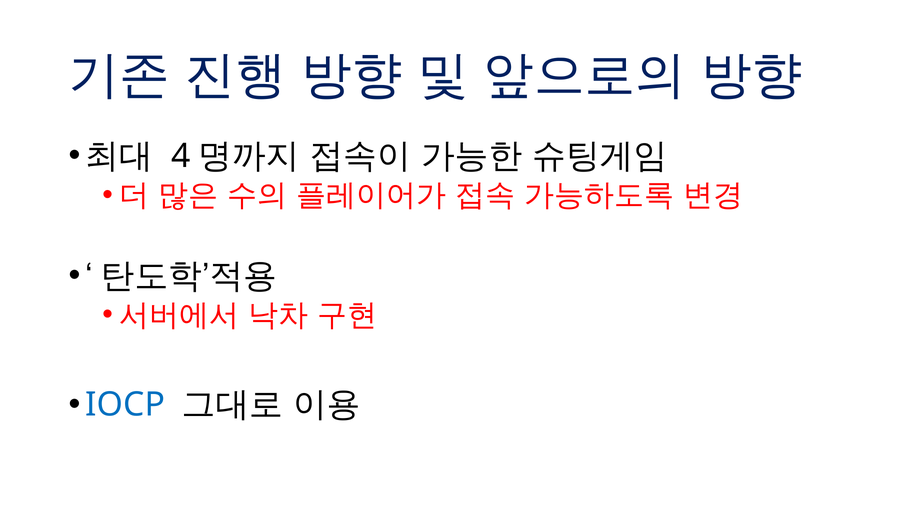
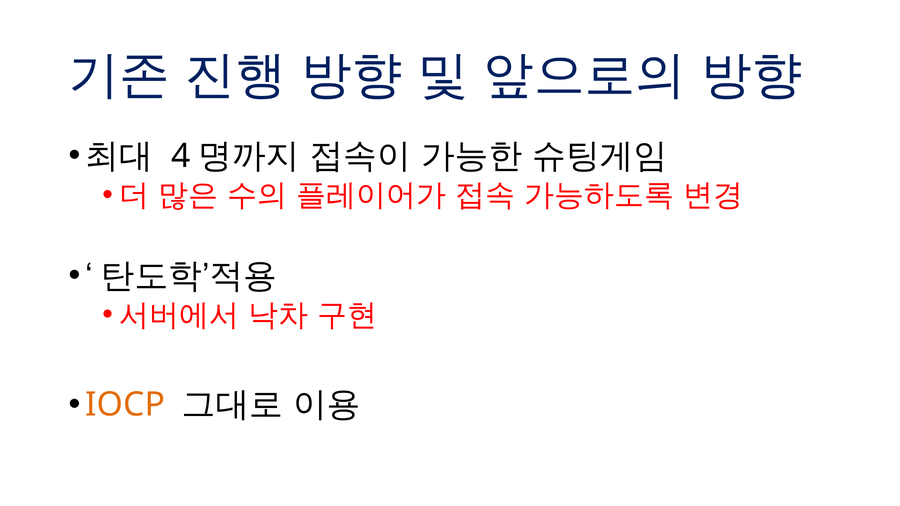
IOCP colour: blue -> orange (125, 405)
